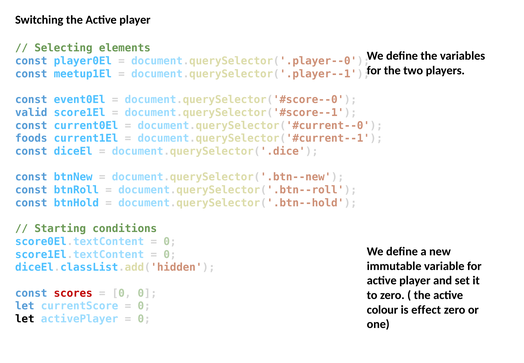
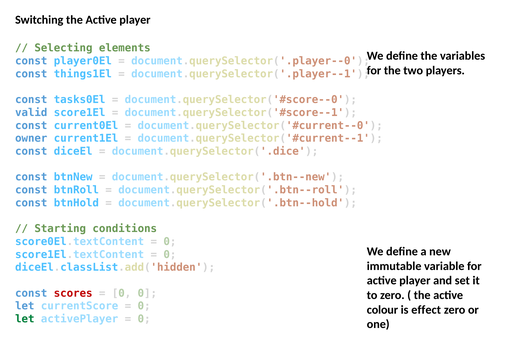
meetup1El: meetup1El -> things1El (83, 74)
event0El: event0El -> tasks0El (80, 100)
foods: foods -> owner (31, 138)
let colour: black -> green (25, 319)
